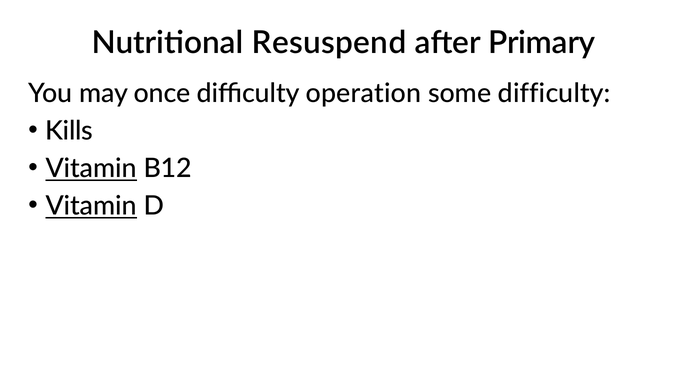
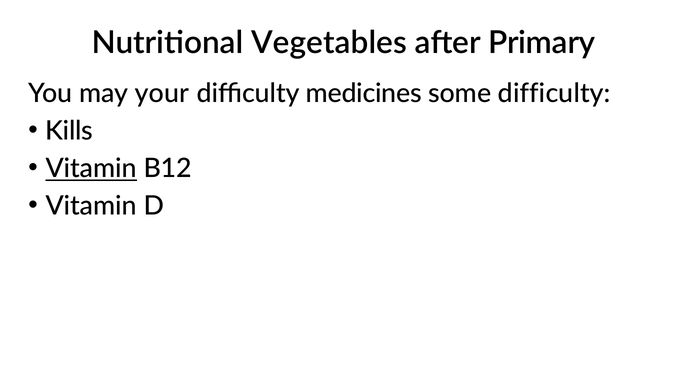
Resuspend: Resuspend -> Vegetables (329, 43)
once: once -> your (162, 94)
operation: operation -> medicines (364, 94)
Vitamin underline: present -> none (91, 206)
